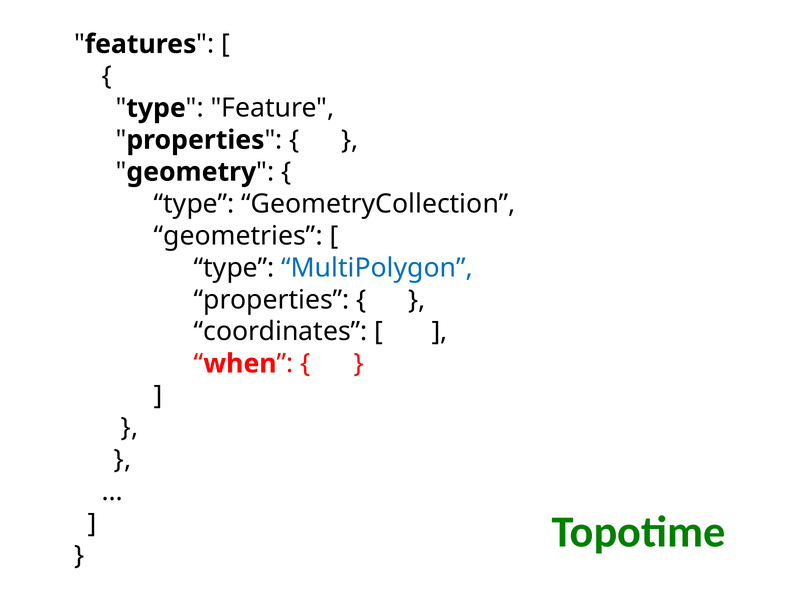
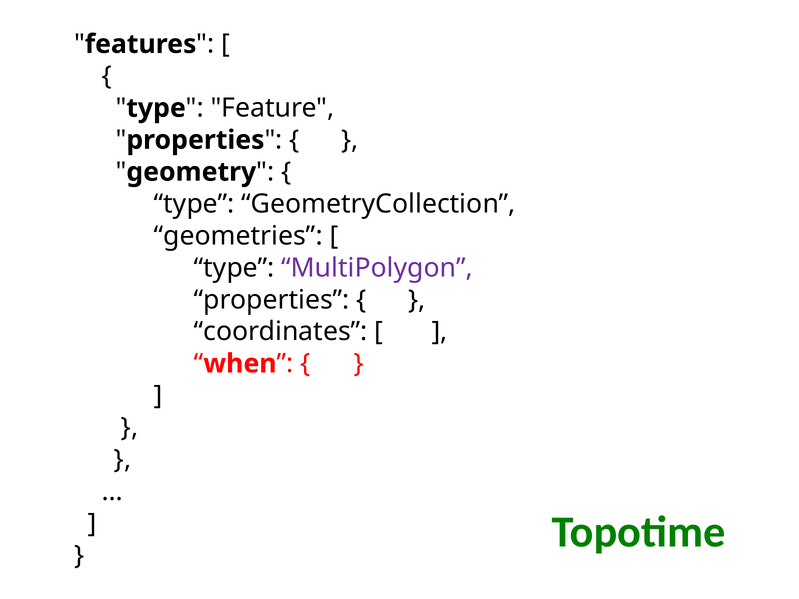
MultiPolygon colour: blue -> purple (377, 268)
